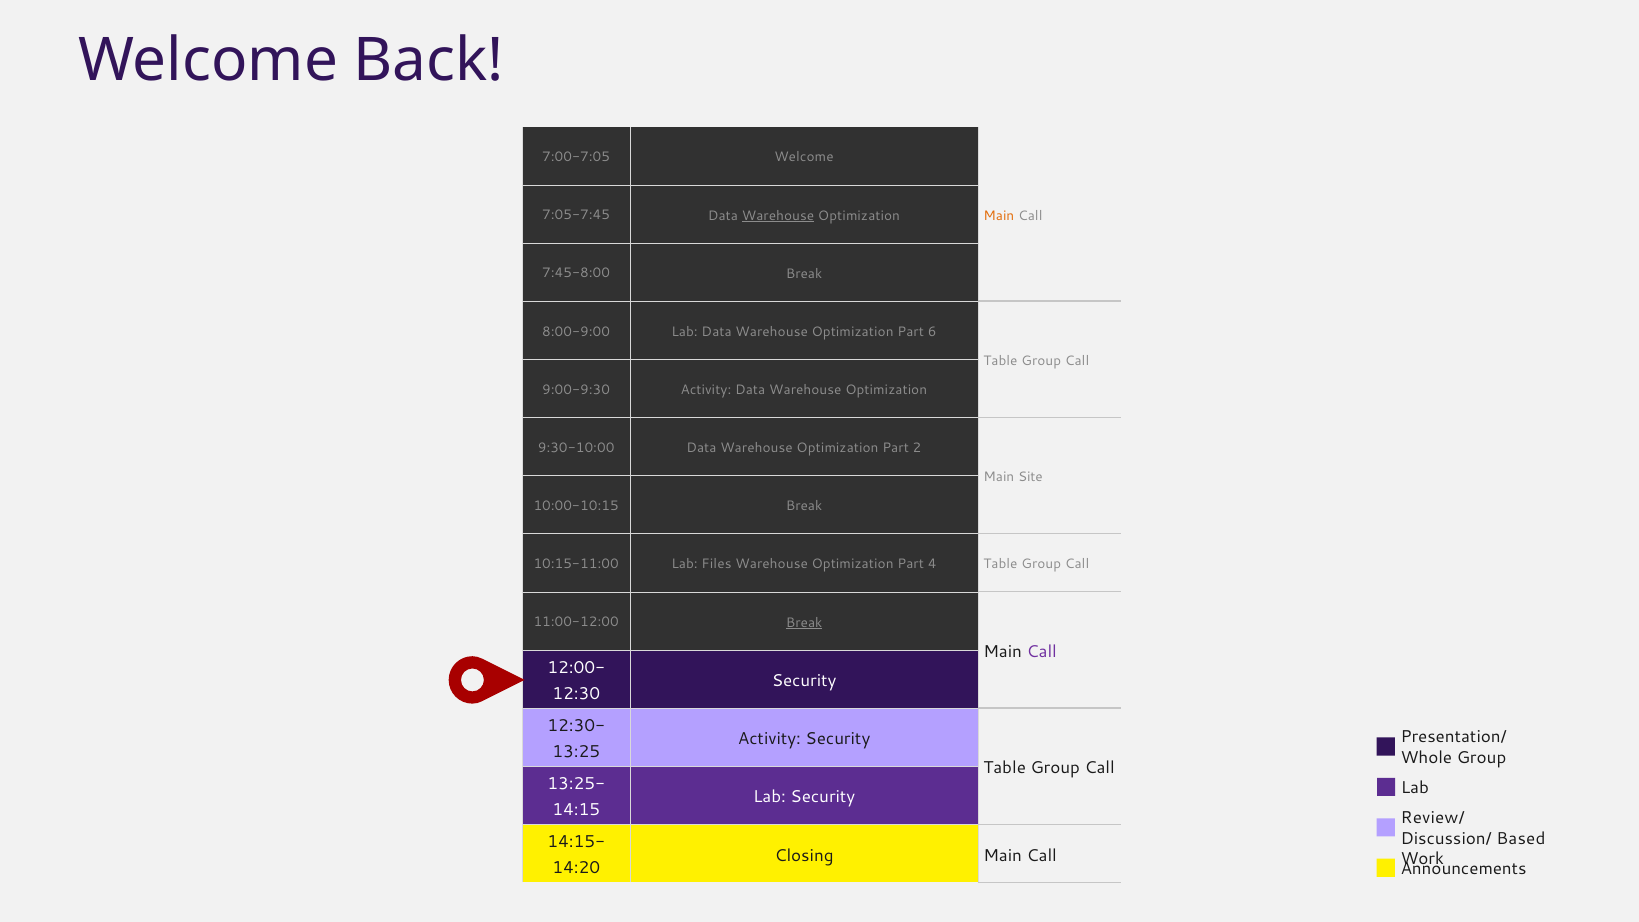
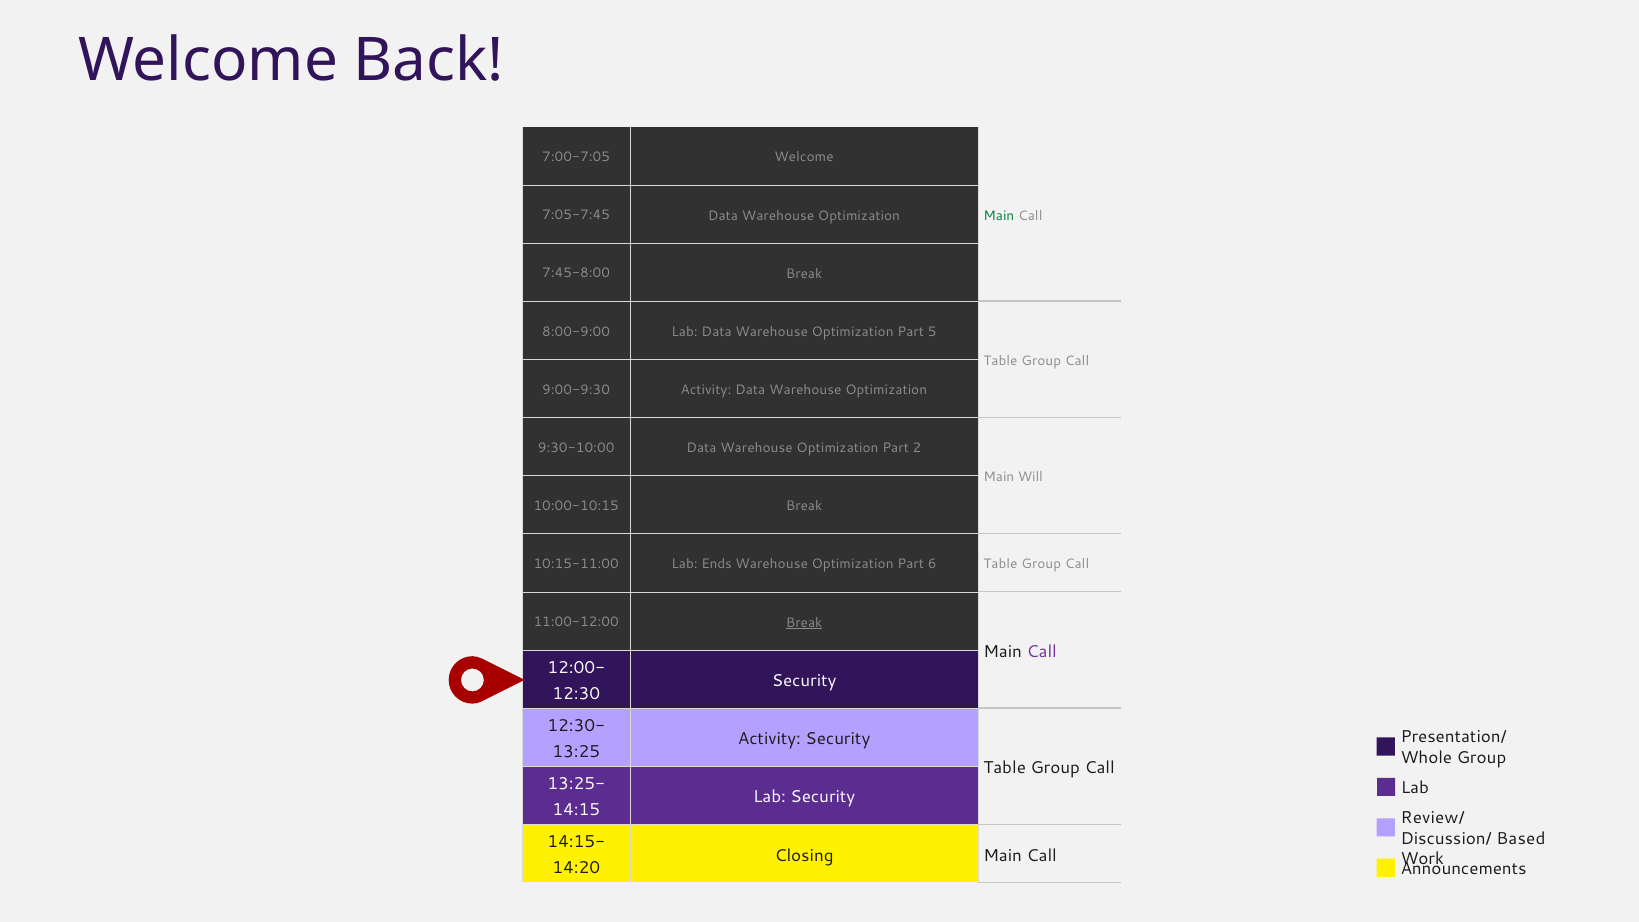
Warehouse underline: present -> none (778, 216)
Main colour: orange -> green (999, 216)
6: 6 -> 5 (932, 332)
Site: Site -> Will (1030, 477)
Files: Files -> Ends (717, 564)
4: 4 -> 6 (932, 564)
